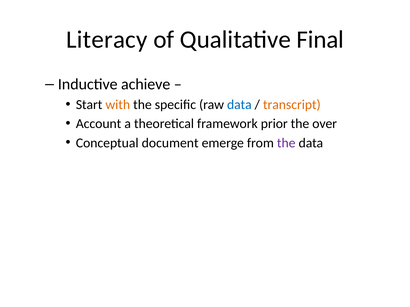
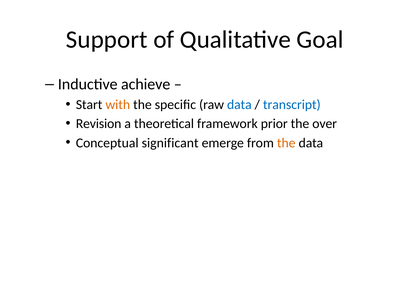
Literacy: Literacy -> Support (107, 40)
Final: Final -> Goal (320, 40)
transcript colour: orange -> blue (292, 105)
Account: Account -> Revision (99, 124)
document: document -> significant (170, 143)
the colour: purple -> orange (286, 143)
